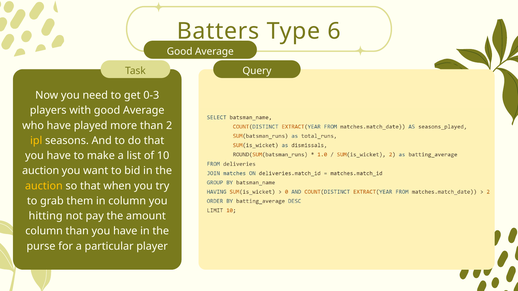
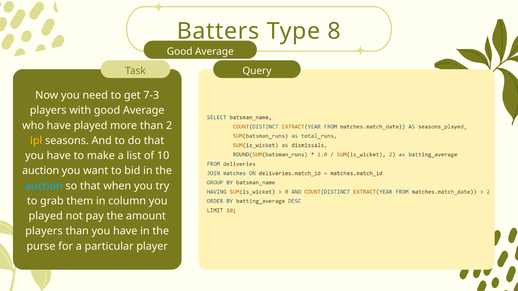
6: 6 -> 8 (334, 31)
0-3: 0-3 -> 7-3 (151, 95)
auction colour: yellow -> light blue (44, 186)
hitting: hitting -> played (46, 216)
column: column -> players (44, 231)
